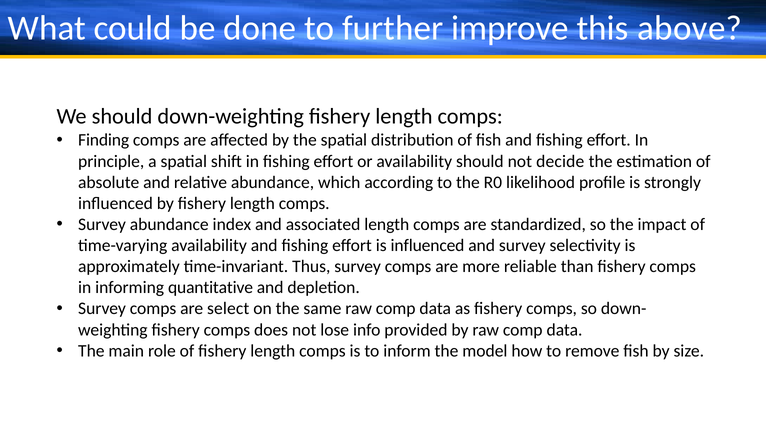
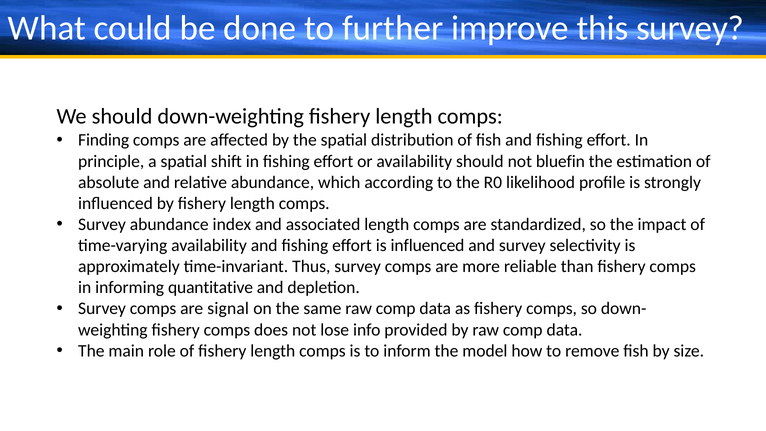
this above: above -> survey (690, 28)
decide: decide -> bluefin (560, 161)
select: select -> signal (228, 309)
